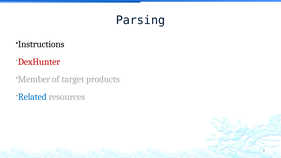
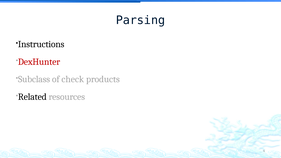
Member: Member -> Subclass (34, 79)
target: target -> check (73, 79)
Related colour: blue -> black (32, 97)
